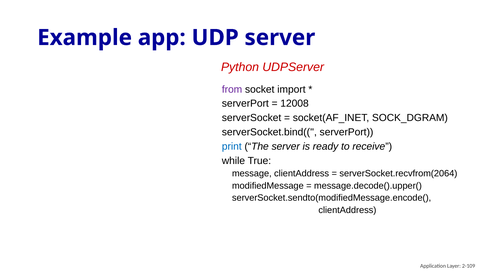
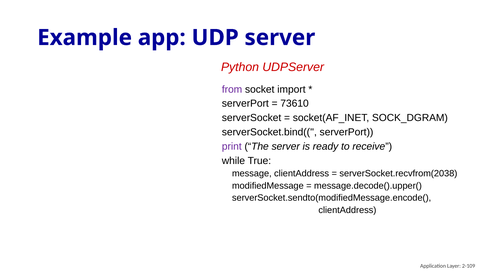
12008: 12008 -> 73610 (295, 103)
print colour: blue -> purple (232, 146)
serverSocket.recvfrom(2064: serverSocket.recvfrom(2064 -> serverSocket.recvfrom(2038 (398, 173)
